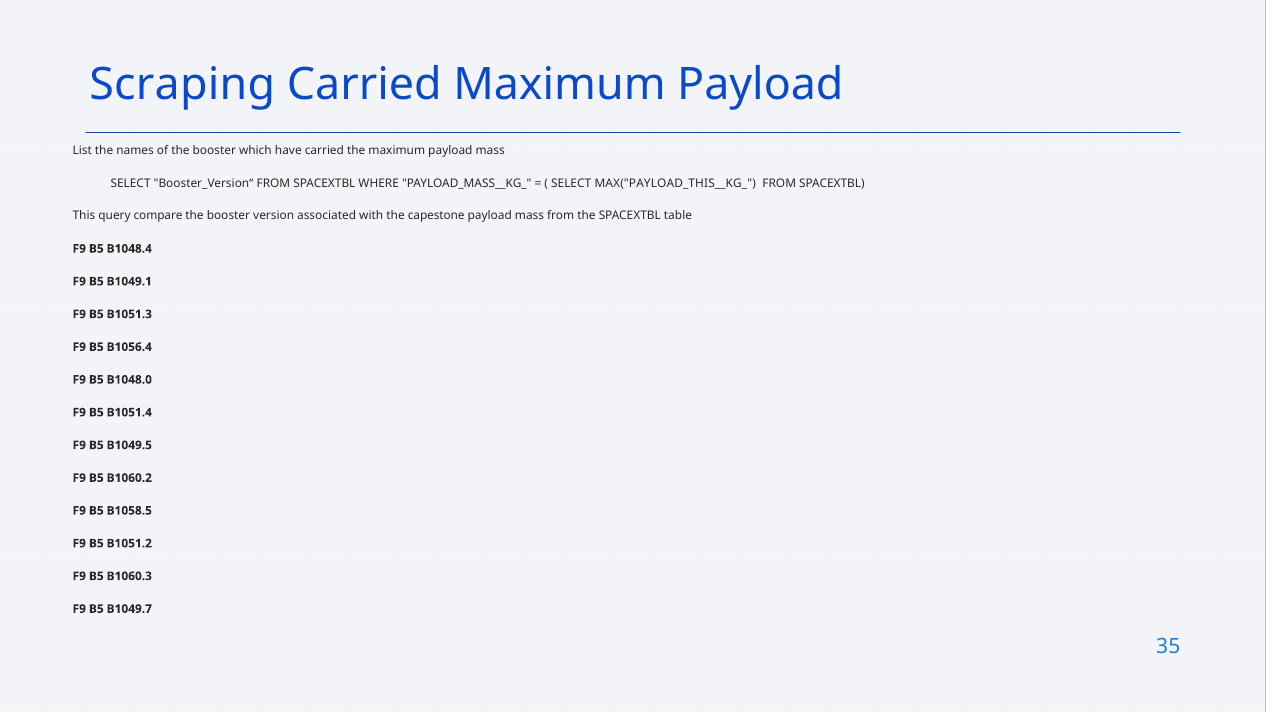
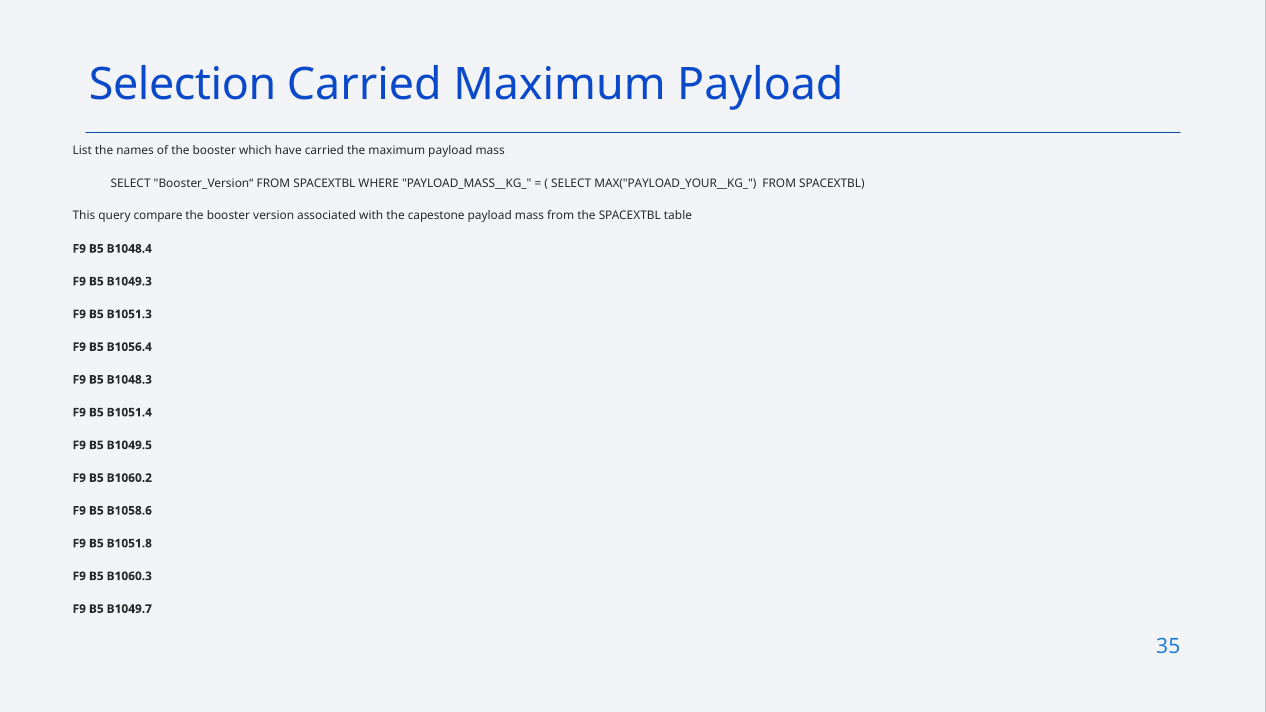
Scraping: Scraping -> Selection (183, 85)
MAX("PAYLOAD_THIS__KG_: MAX("PAYLOAD_THIS__KG_ -> MAX("PAYLOAD_YOUR__KG_ (675, 183)
B1049.1: B1049.1 -> B1049.3 (129, 282)
B1048.0: B1048.0 -> B1048.3 (129, 380)
B1058.5: B1058.5 -> B1058.6 (129, 511)
B1051.2: B1051.2 -> B1051.8 (129, 543)
